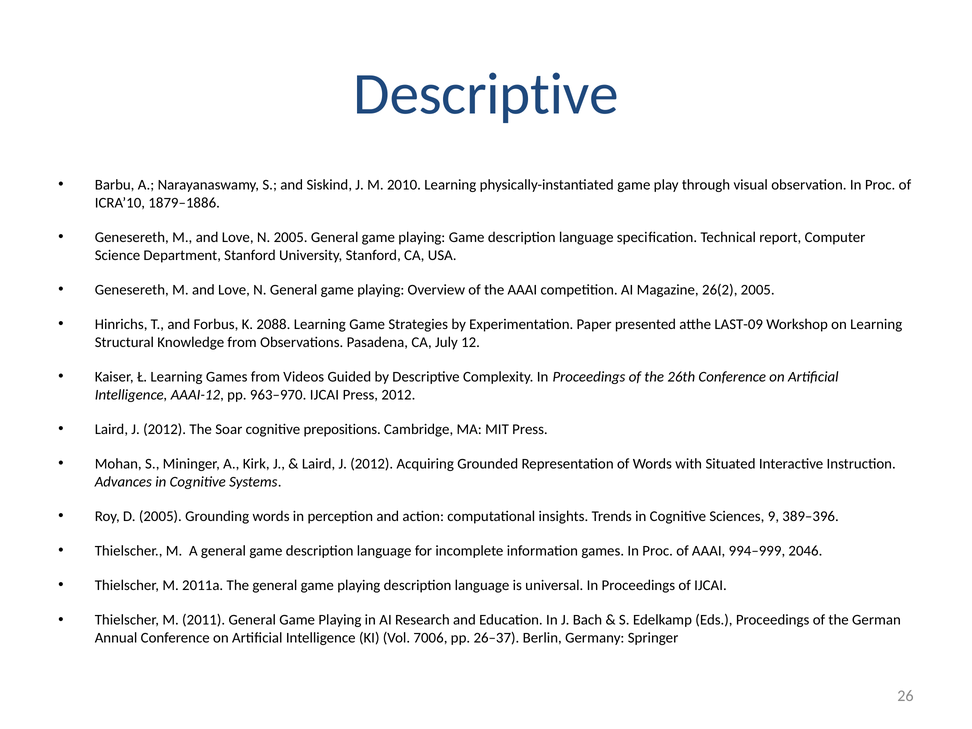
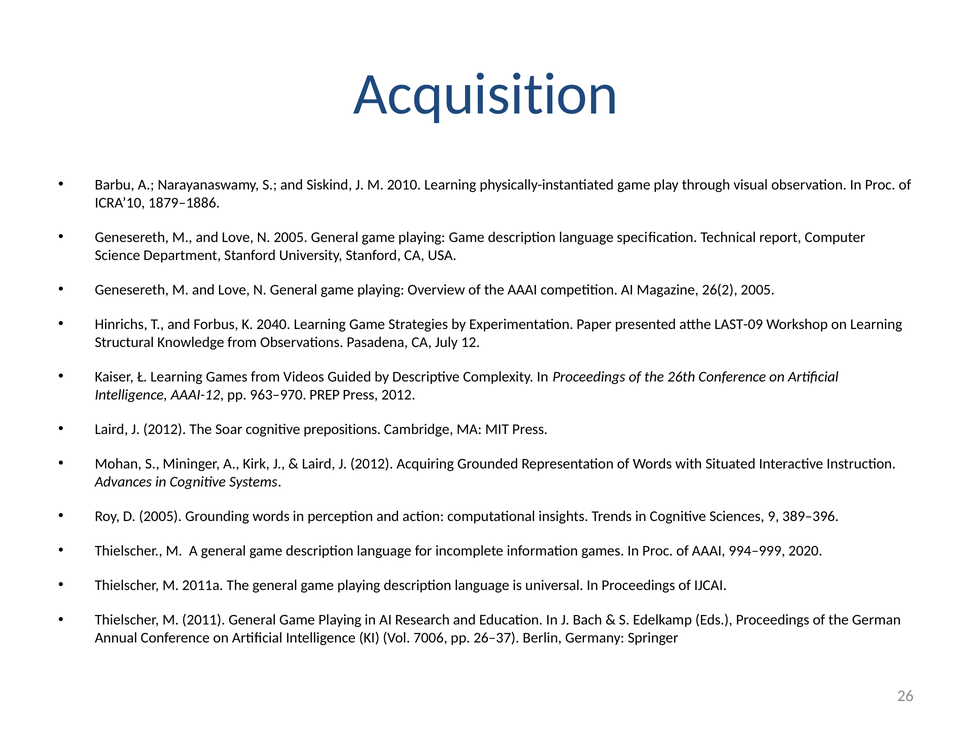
Descriptive: Descriptive -> Acquisition (486, 94)
2088: 2088 -> 2040 (273, 324)
963–970 IJCAI: IJCAI -> PREP (325, 395)
2046: 2046 -> 2020 (805, 551)
